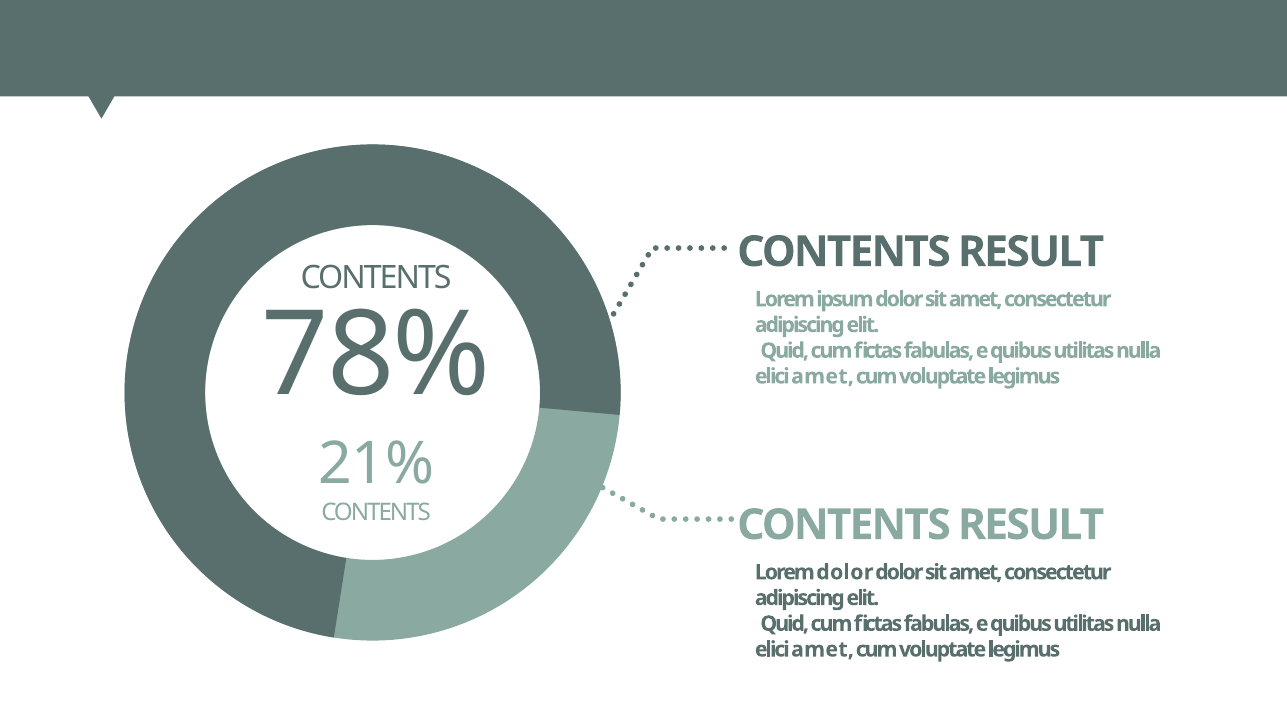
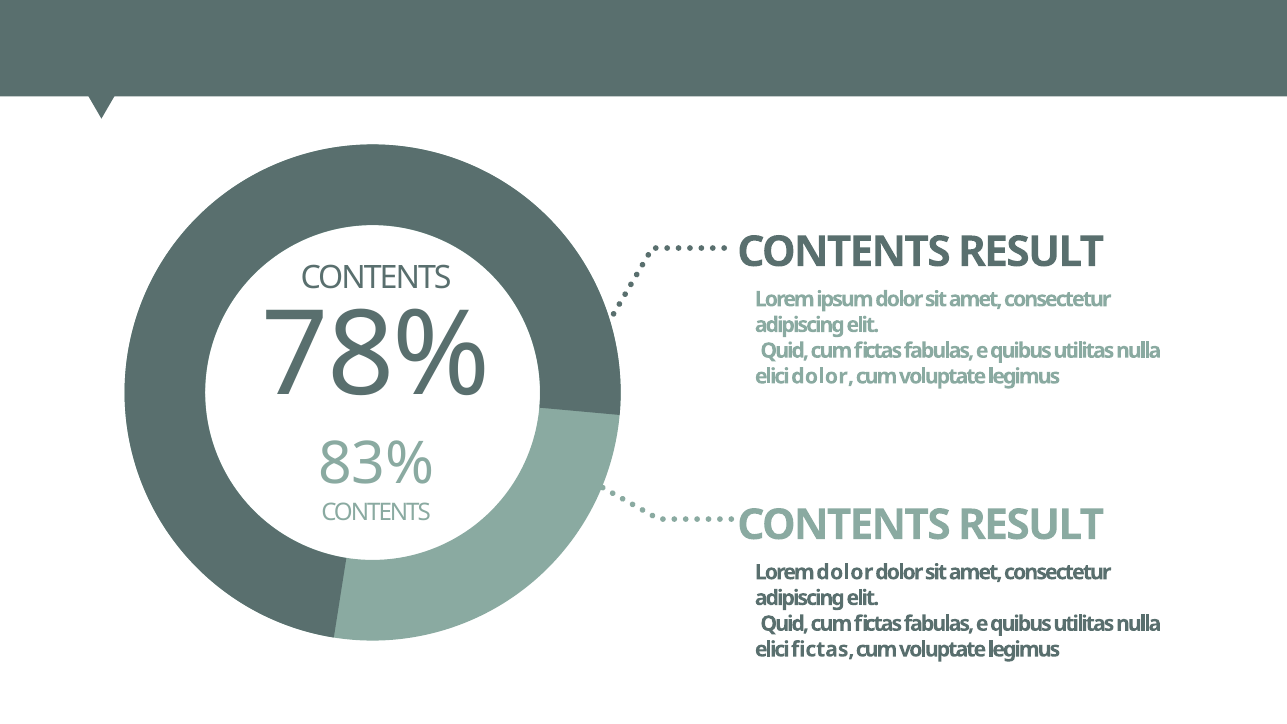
amet: amet -> dolor (823, 376)
21%: 21% -> 83% (376, 464)
amet: amet -> fictas (823, 649)
